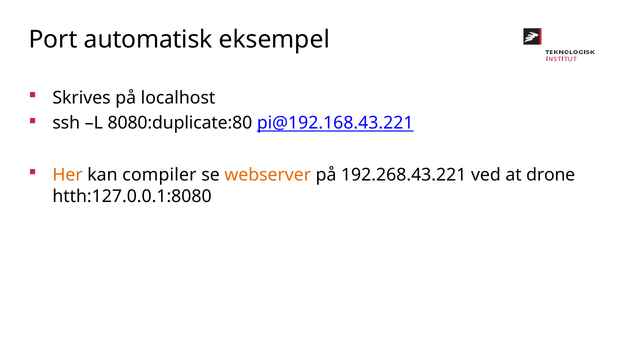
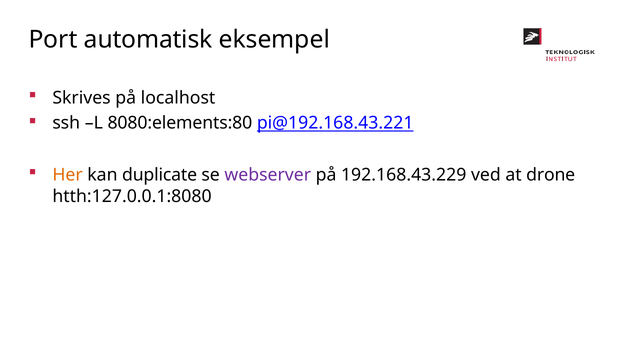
8080:duplicate:80: 8080:duplicate:80 -> 8080:elements:80 (180, 123)
compiler: compiler -> duplicate (160, 175)
webserver colour: orange -> purple (268, 175)
192.268.43.221: 192.268.43.221 -> 192.168.43.229 (404, 175)
